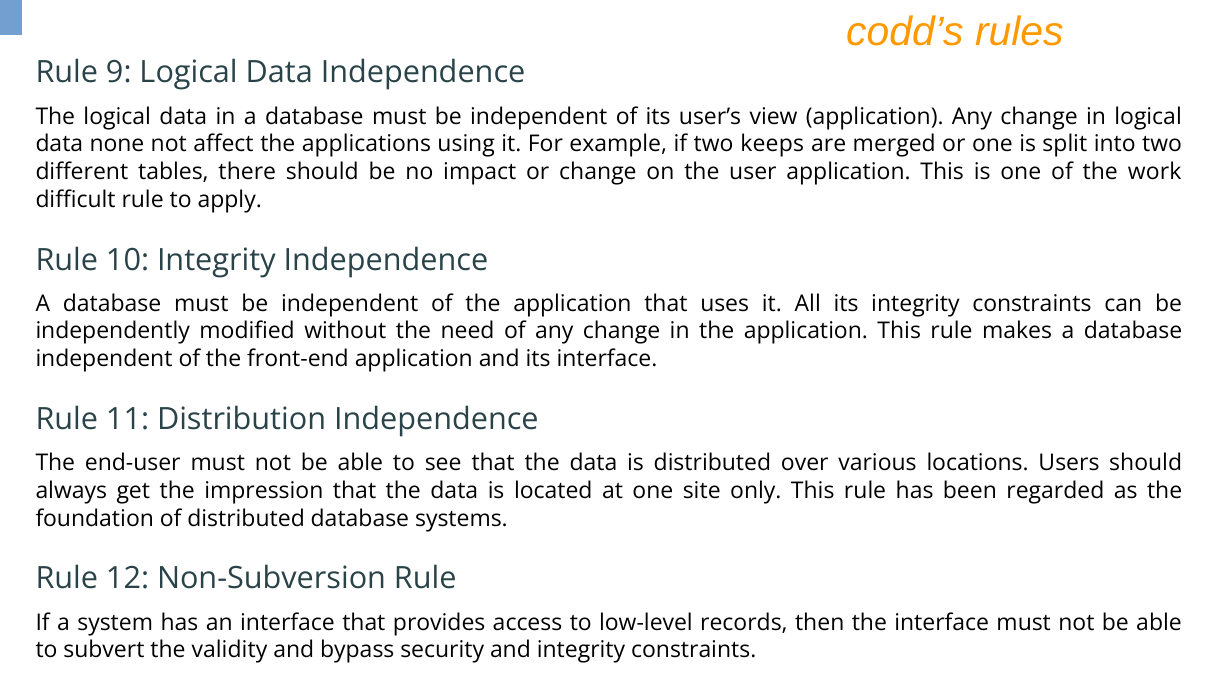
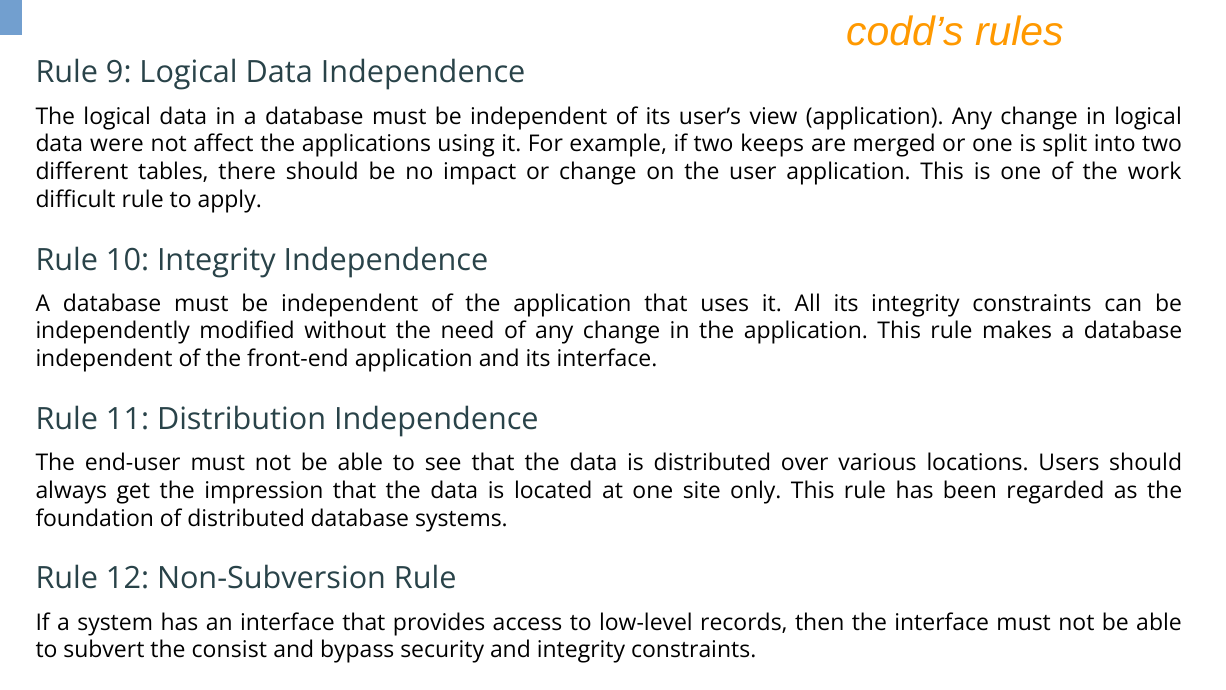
none: none -> were (117, 144)
validity: validity -> consist (229, 650)
